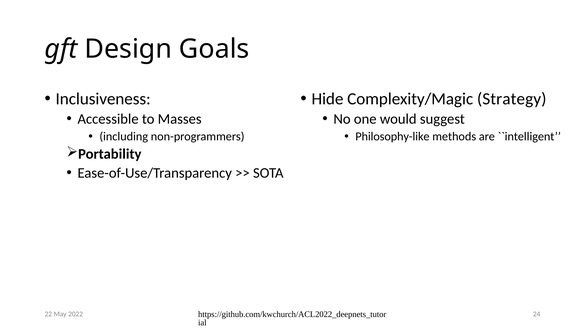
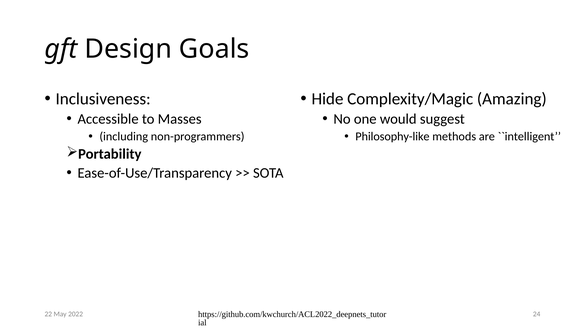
Strategy: Strategy -> Amazing (512, 99)
